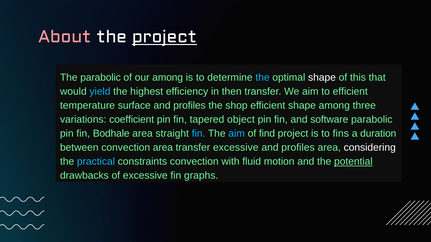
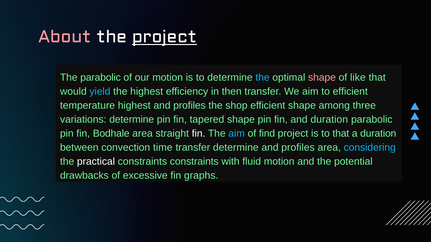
our among: among -> motion (168, 78)
shape colour: white -> pink (322, 78)
this: this -> like (358, 78)
temperature surface: surface -> highest (134, 106)
variations coefficient: coefficient -> determine (132, 120)
tapered object: object -> shape (241, 120)
and software: software -> duration (329, 120)
fin colour: light blue -> white (199, 134)
to fins: fins -> that (341, 134)
convection area: area -> time (163, 148)
transfer excessive: excessive -> determine (236, 148)
considering colour: white -> light blue (370, 148)
practical colour: light blue -> white (96, 162)
constraints convection: convection -> constraints (194, 162)
potential underline: present -> none (353, 162)
